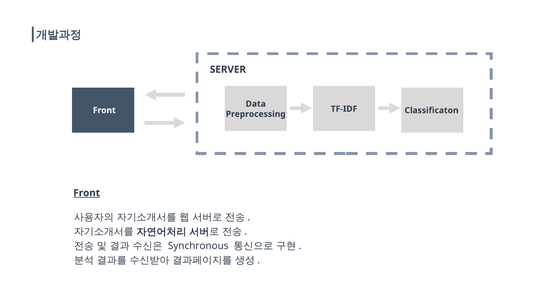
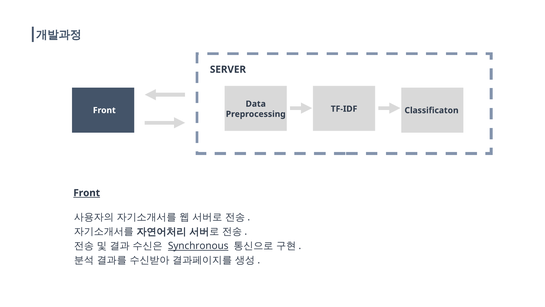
Synchronous underline: none -> present (198, 246)
